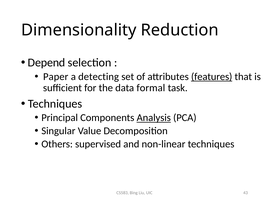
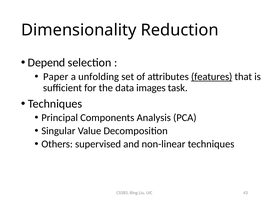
detecting: detecting -> unfolding (99, 76)
formal: formal -> images (151, 88)
Analysis underline: present -> none (154, 118)
